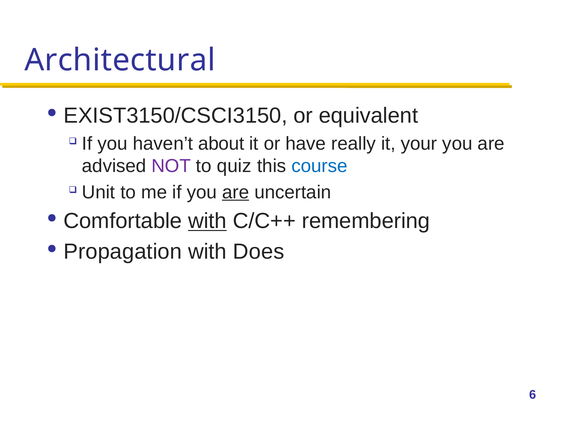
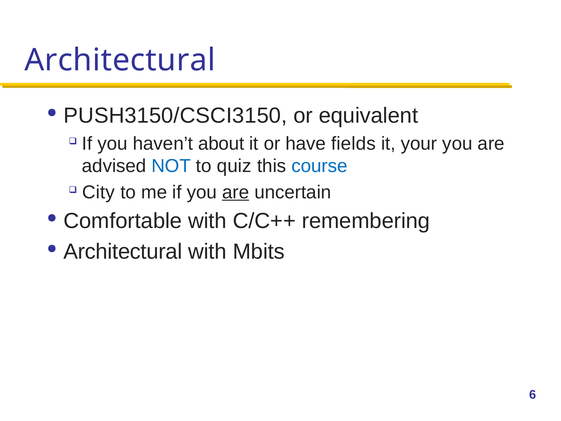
EXIST3150/CSCI3150: EXIST3150/CSCI3150 -> PUSH3150/CSCI3150 (175, 116)
really: really -> fields (354, 143)
NOT colour: purple -> blue (171, 166)
Unit: Unit -> City (98, 192)
with underline: present -> none (207, 221)
Propagation: Propagation -> Architectural (123, 252)
Does: Does -> Mbits (259, 252)
